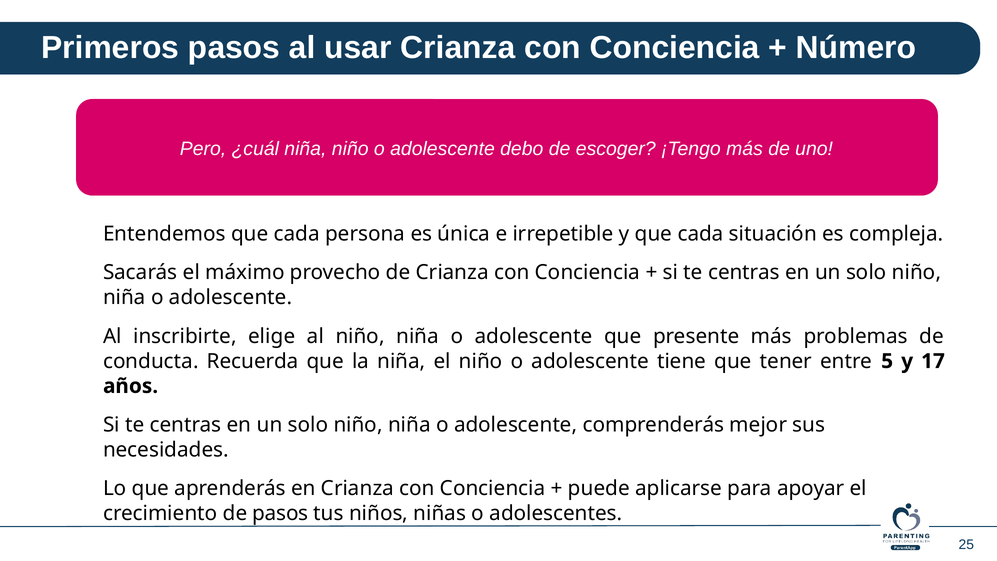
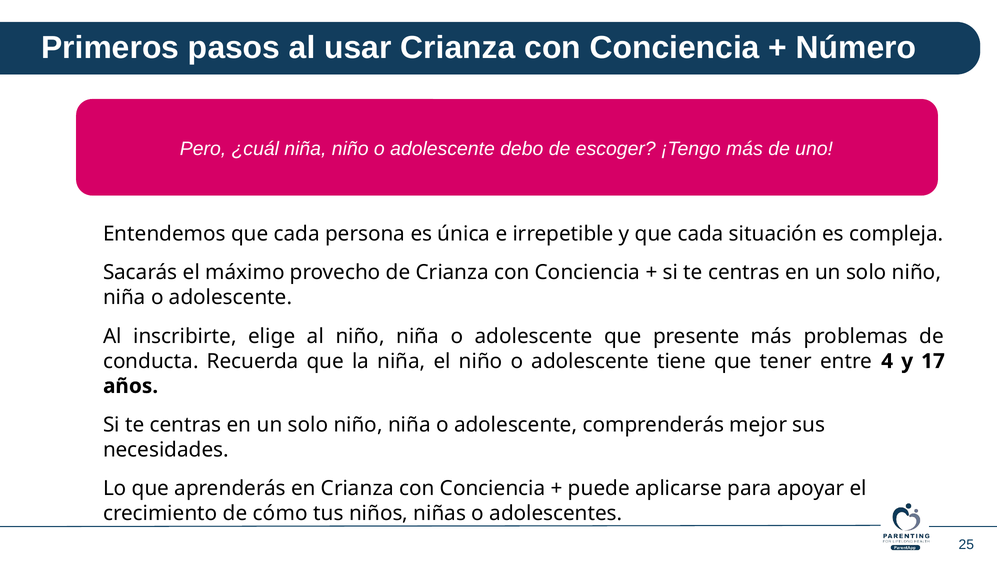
5: 5 -> 4 (887, 361)
de pasos: pasos -> cómo (280, 513)
